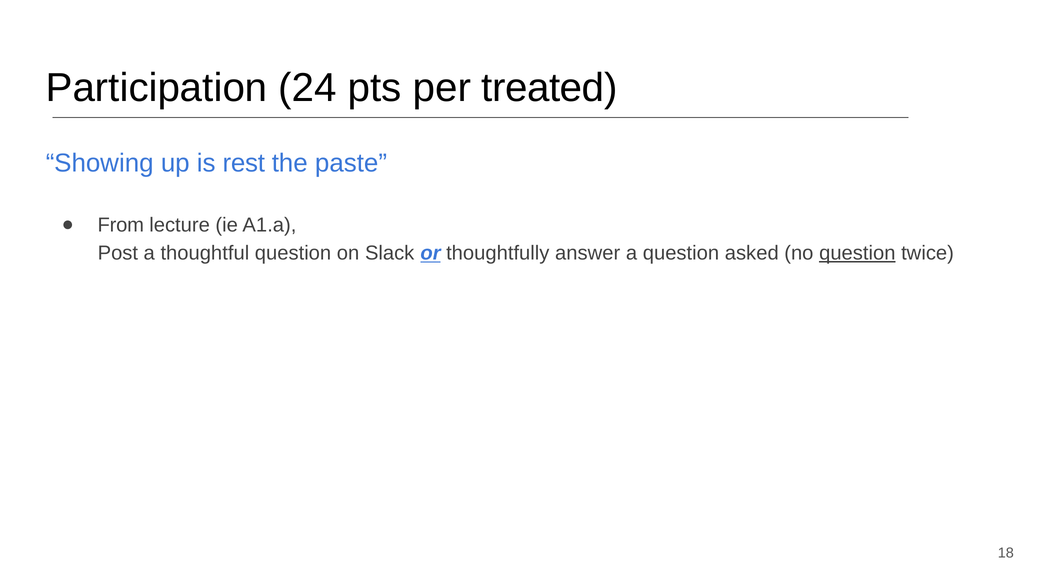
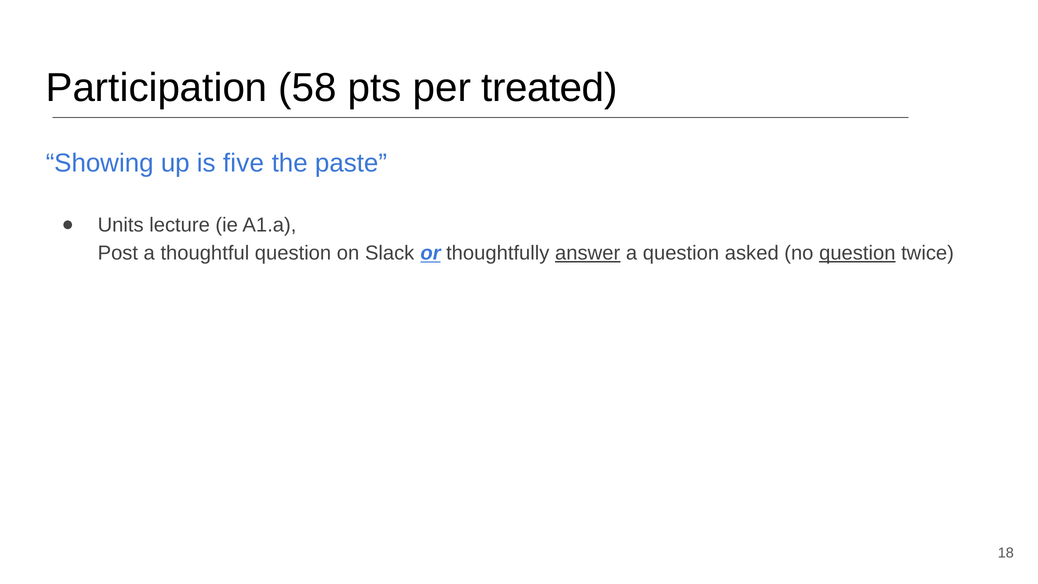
24: 24 -> 58 (308, 88)
rest: rest -> five (243, 163)
From: From -> Units (121, 225)
answer underline: none -> present (588, 253)
